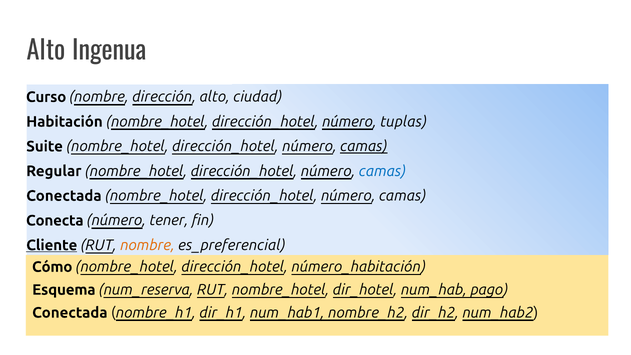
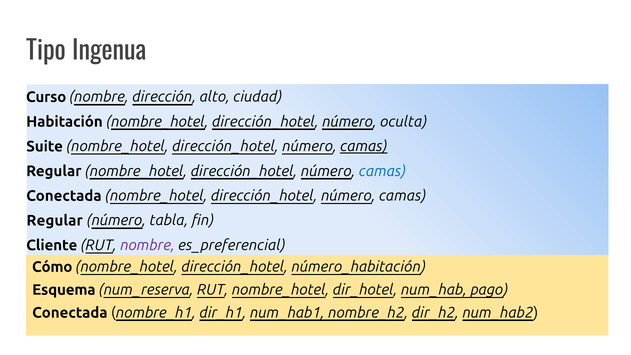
Alto: Alto -> Tipo (46, 51)
tuplas: tuplas -> oculta (404, 122)
Conecta: Conecta -> Regular (55, 220)
tener: tener -> tabla (169, 220)
Cliente underline: present -> none (52, 245)
nombre colour: orange -> purple (147, 245)
